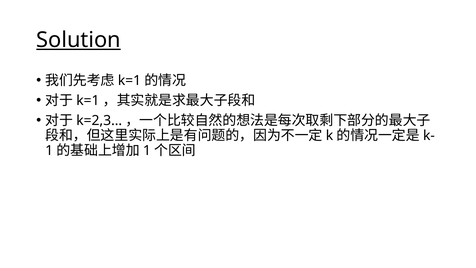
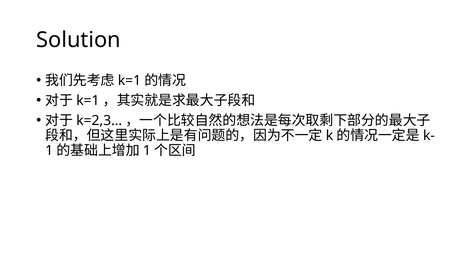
Solution underline: present -> none (79, 40)
